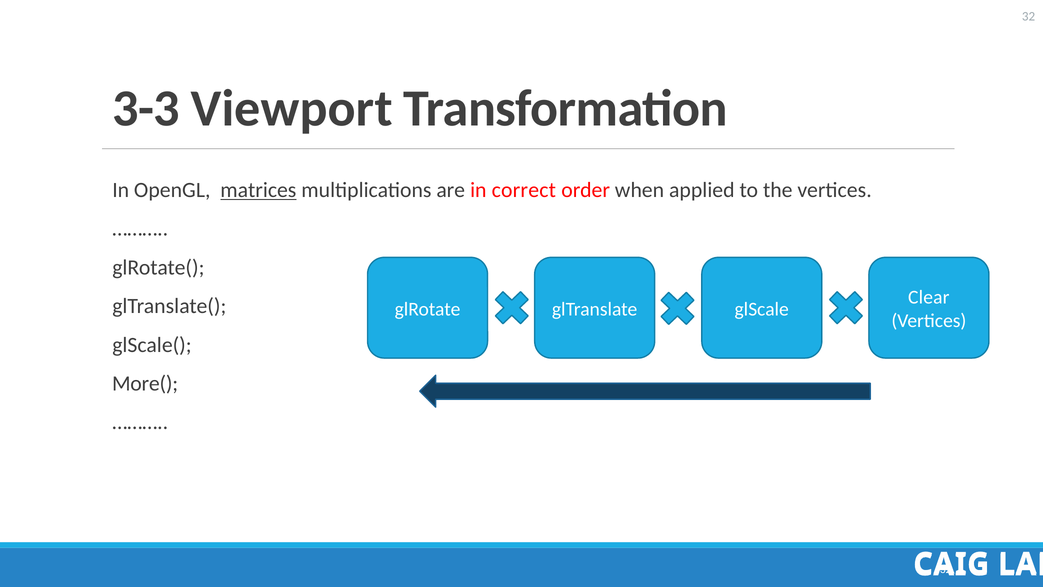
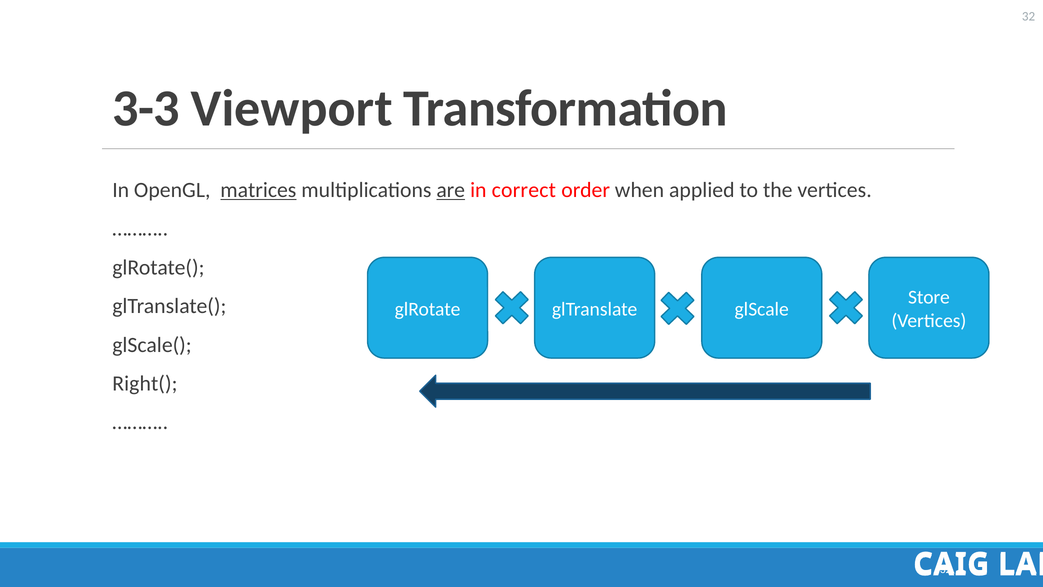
are underline: none -> present (451, 190)
Clear: Clear -> Store (929, 297)
More(: More( -> Right( (145, 383)
